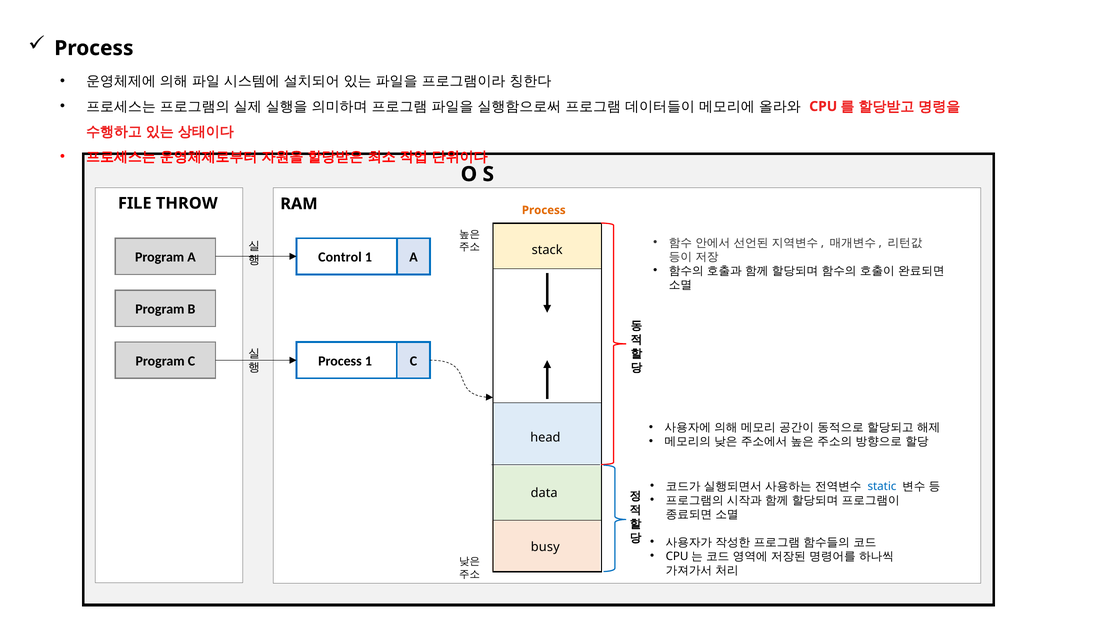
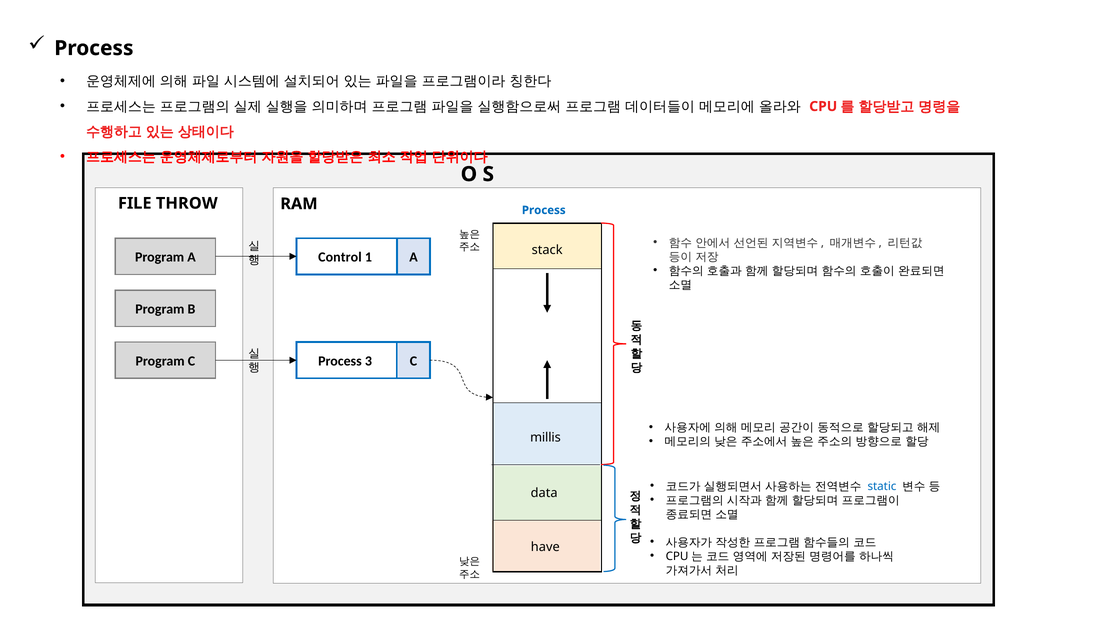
Process colour: orange -> blue (544, 210)
Process 1: 1 -> 3 (368, 361)
head: head -> millis (545, 437)
busy: busy -> have (545, 547)
